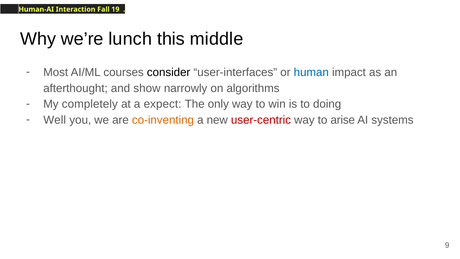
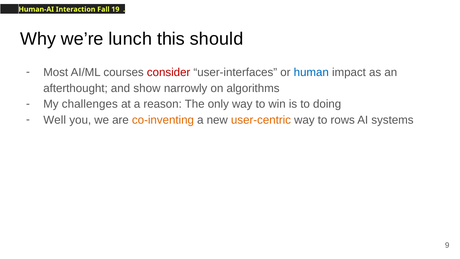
middle: middle -> should (217, 39)
consider colour: black -> red (169, 72)
completely: completely -> challenges (90, 104)
expect: expect -> reason (163, 104)
user-centric colour: red -> orange (261, 120)
arise: arise -> rows (343, 120)
